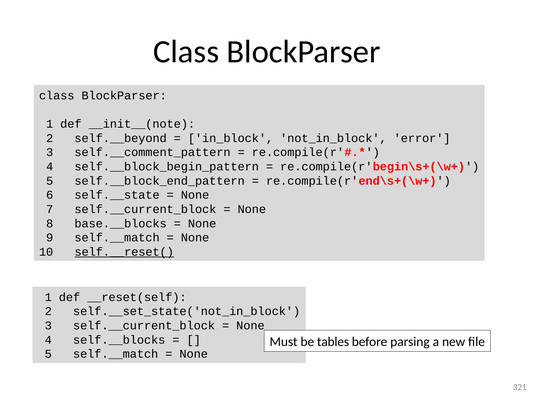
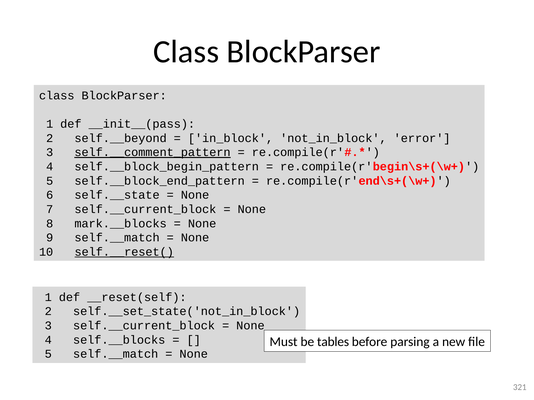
__init__(note: __init__(note -> __init__(pass (142, 124)
self.__comment_pattern underline: none -> present (153, 153)
base.__blocks: base.__blocks -> mark.__blocks (121, 224)
